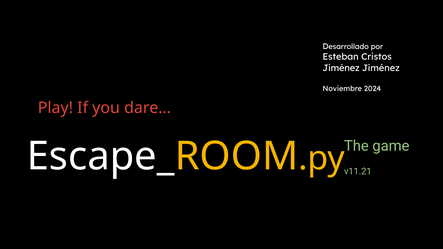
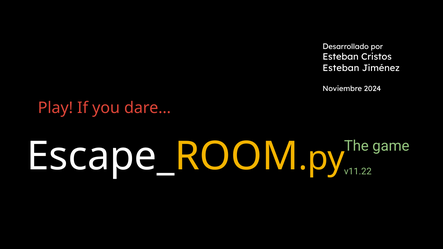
Jiménez: Jiménez -> Esteban (341, 68)
v11.21: v11.21 -> v11.22 (358, 172)
